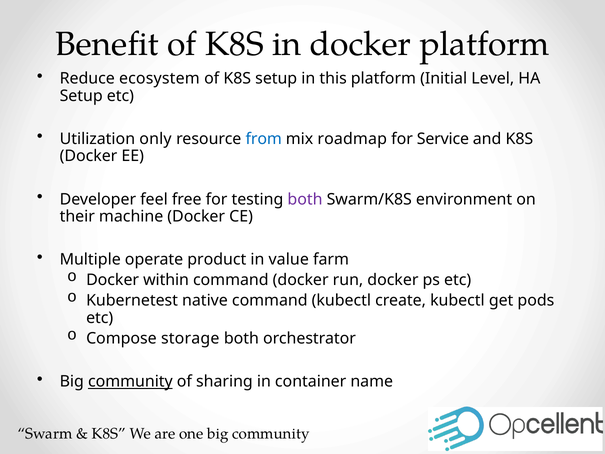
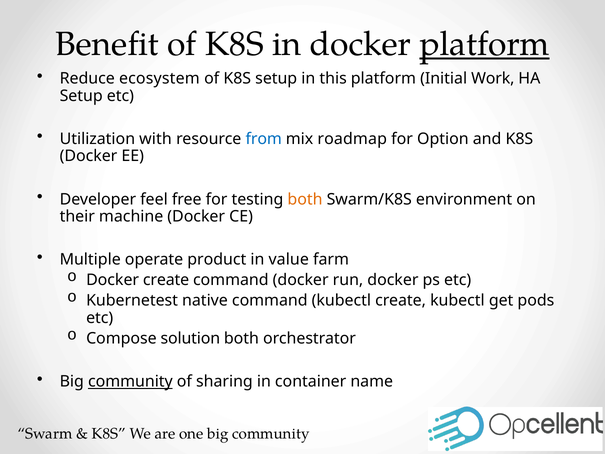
platform underline: none -> present (484, 44)
Level: Level -> Work (493, 79)
only: only -> with (156, 139)
Service: Service -> Option (443, 139)
both colour: purple -> orange (305, 199)
Docker within: within -> create (166, 280)
storage: storage -> solution (190, 338)
